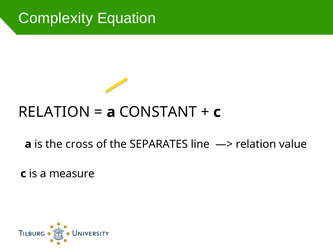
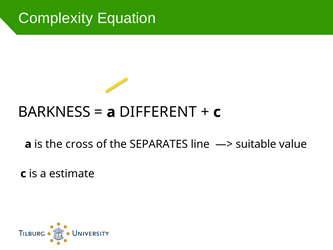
RELATION: RELATION -> BARKNESS (54, 112)
CONSTANT: CONSTANT -> DIFFERENT (158, 112)
relation: relation -> suitable (256, 144)
measure: measure -> estimate (72, 173)
